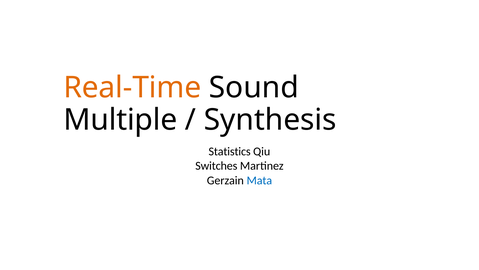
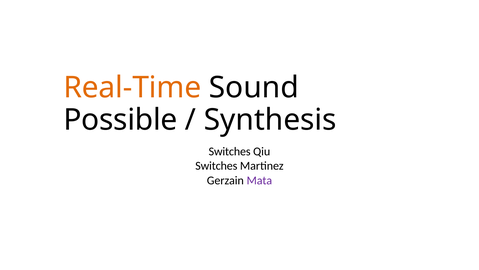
Multiple: Multiple -> Possible (120, 120)
Statistics: Statistics -> Switches (230, 151)
Mata colour: blue -> purple (259, 180)
